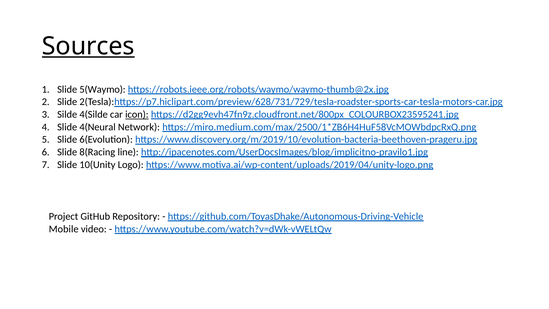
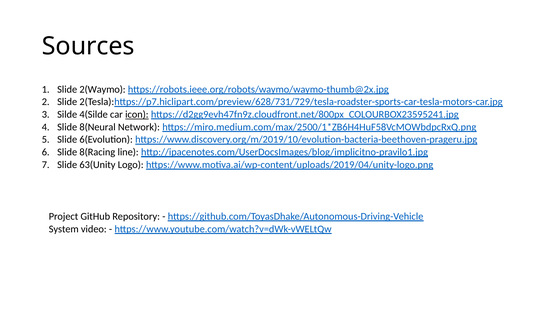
Sources underline: present -> none (88, 46)
5(Waymo: 5(Waymo -> 2(Waymo (103, 89)
4(Neural: 4(Neural -> 8(Neural (98, 127)
10(Unity: 10(Unity -> 63(Unity (97, 165)
Mobile: Mobile -> System (64, 229)
